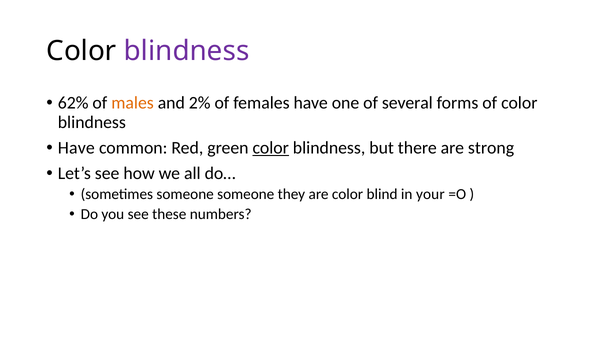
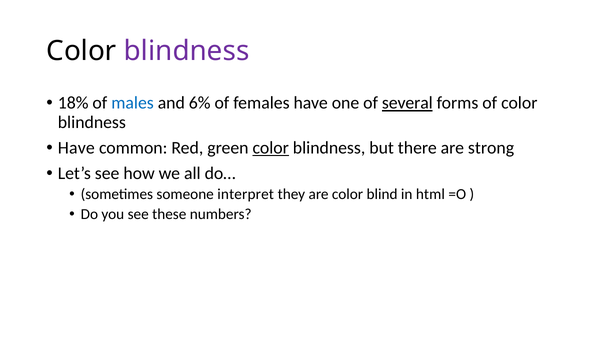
62%: 62% -> 18% (73, 103)
males colour: orange -> blue (133, 103)
2%: 2% -> 6% (200, 103)
several underline: none -> present (407, 103)
someone someone: someone -> interpret (246, 194)
your: your -> html (430, 194)
